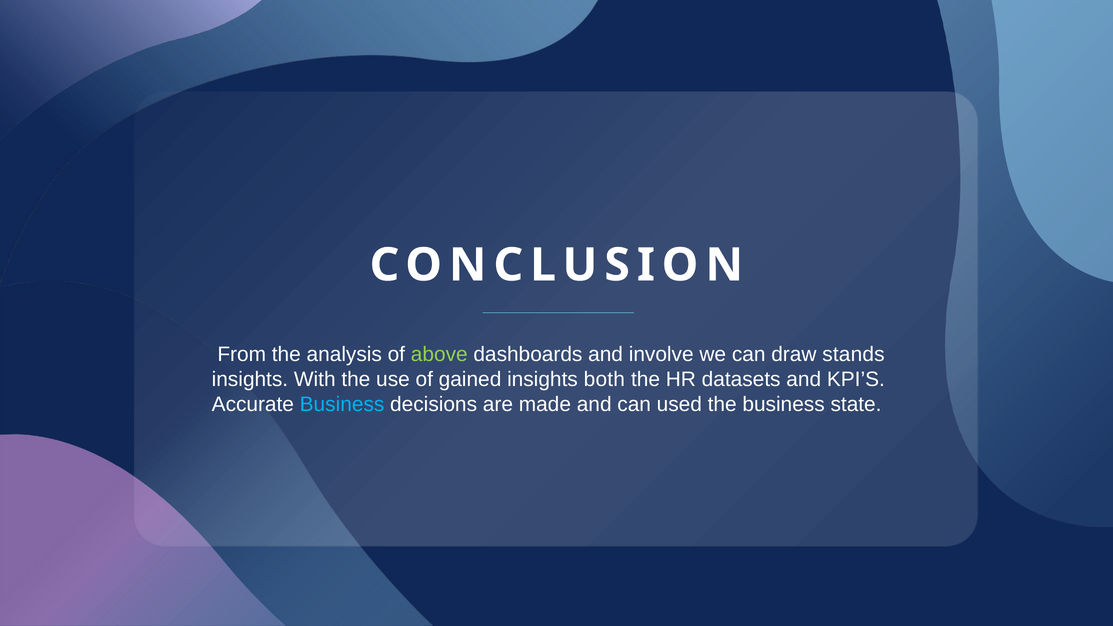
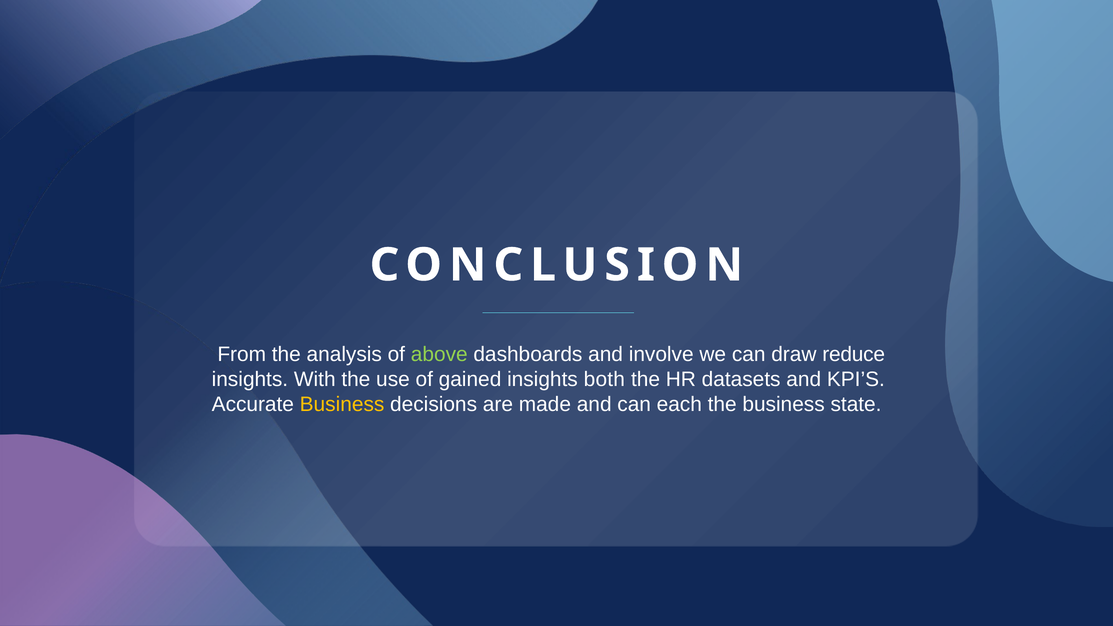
stands: stands -> reduce (854, 355)
Business colour: light blue -> yellow (342, 405)
used: used -> each (679, 405)
